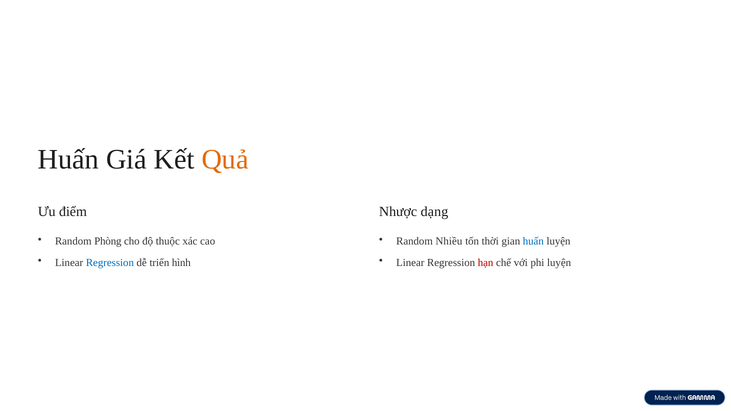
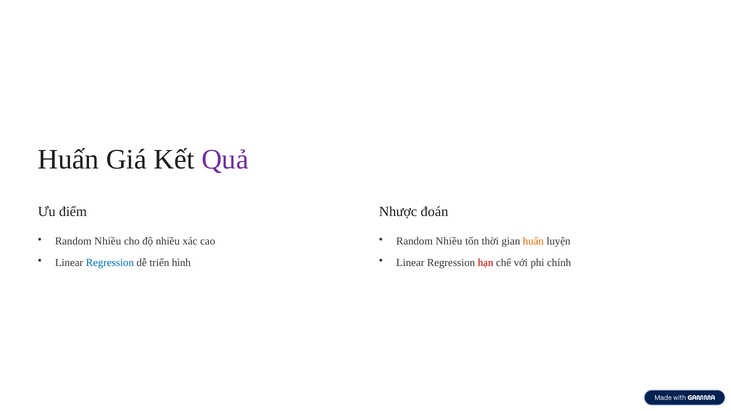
Quả colour: orange -> purple (225, 159)
dạng: dạng -> đoán (435, 212)
Phòng: Phòng -> Nhiều (108, 242)
độ thuộc: thuộc -> nhiều (168, 242)
huấn colour: blue -> orange (533, 242)
phi luyện: luyện -> chính (559, 263)
